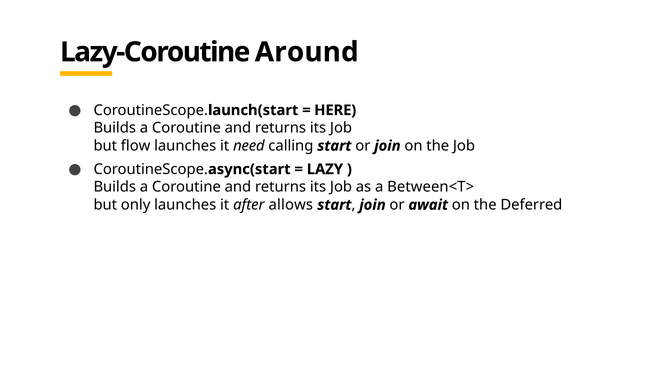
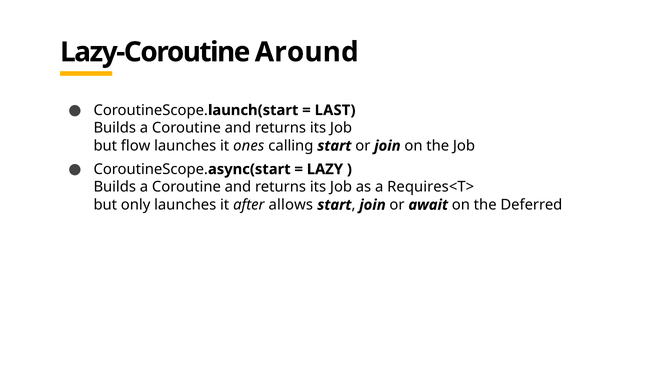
HERE: HERE -> LAST (335, 110)
need: need -> ones (249, 146)
Between<T>: Between<T> -> Requires<T> (431, 187)
